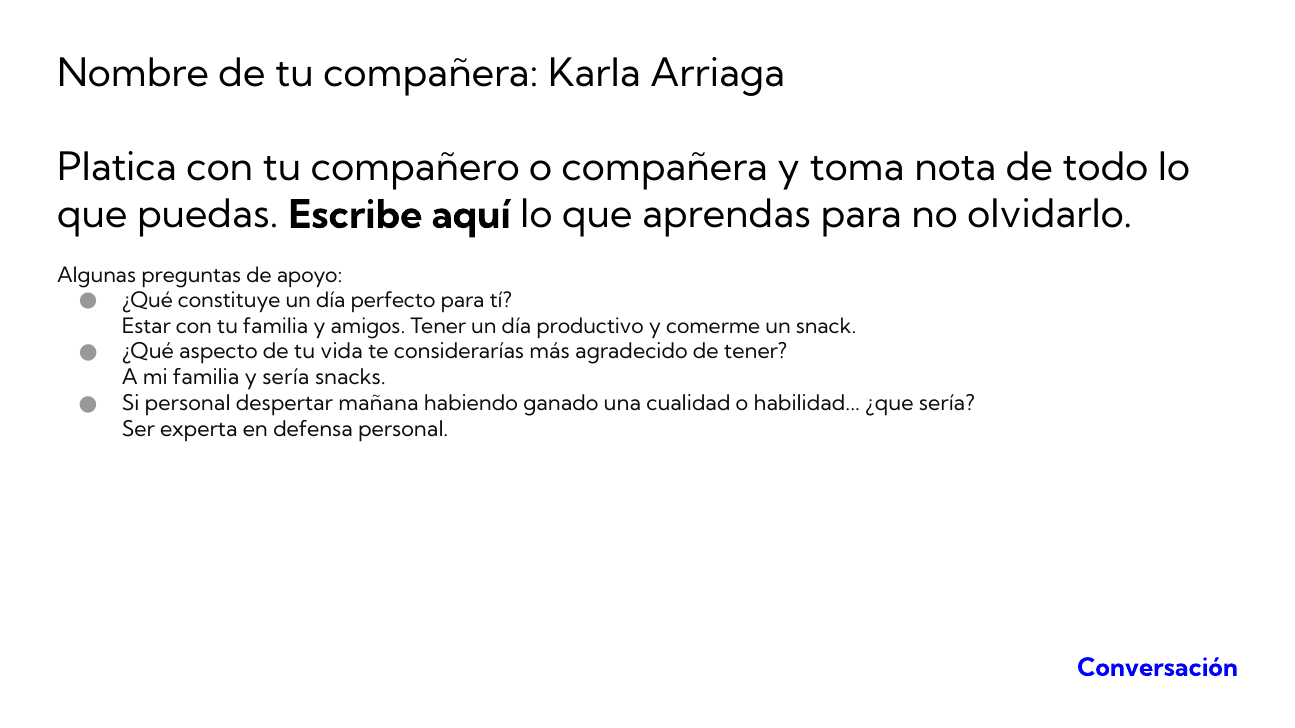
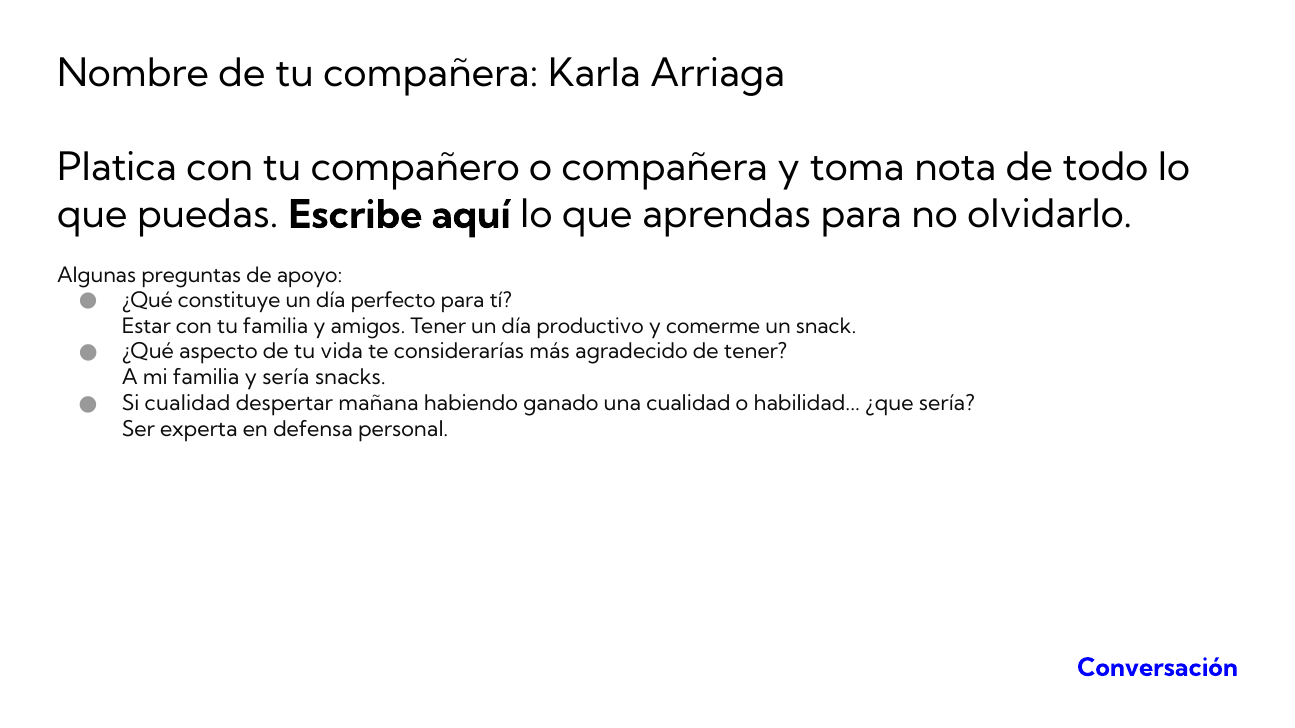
Si personal: personal -> cualidad (188, 404)
